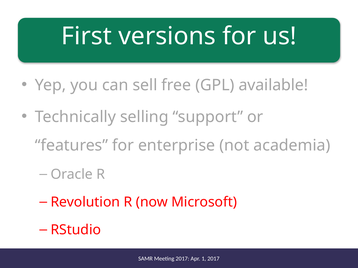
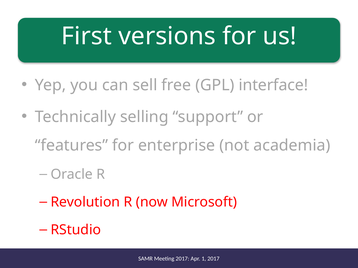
available: available -> interface (273, 85)
